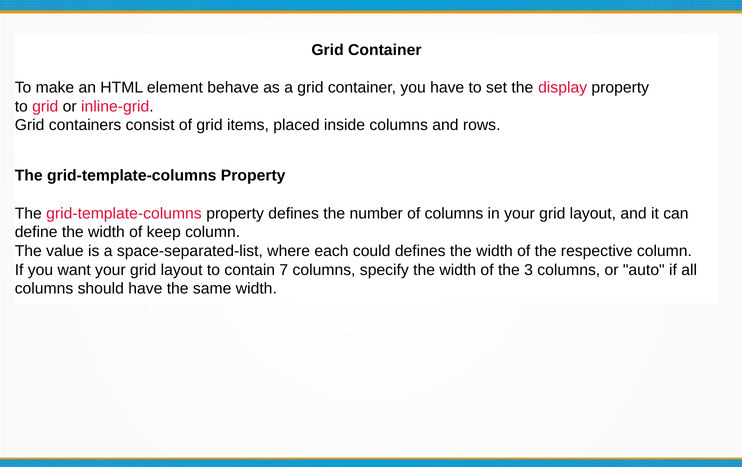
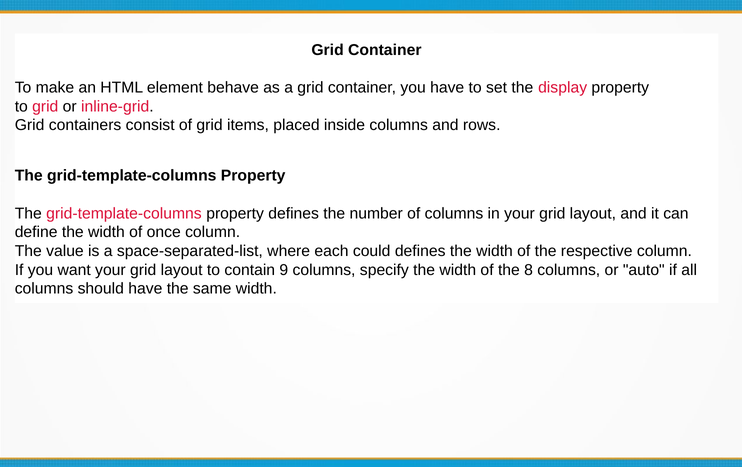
keep: keep -> once (164, 232)
7: 7 -> 9 (284, 270)
3: 3 -> 8 (529, 270)
